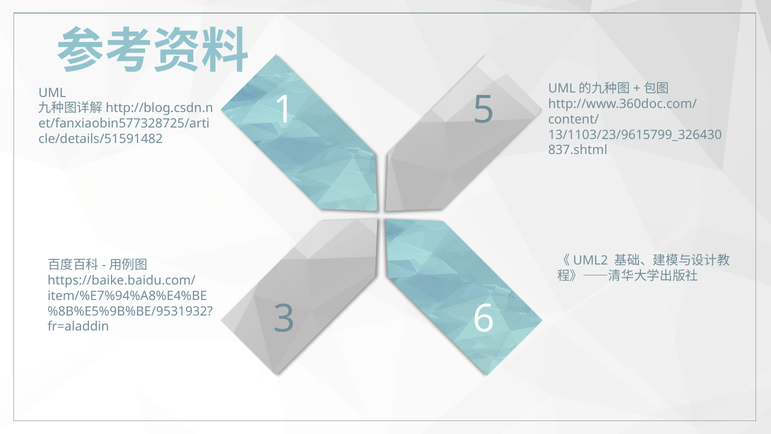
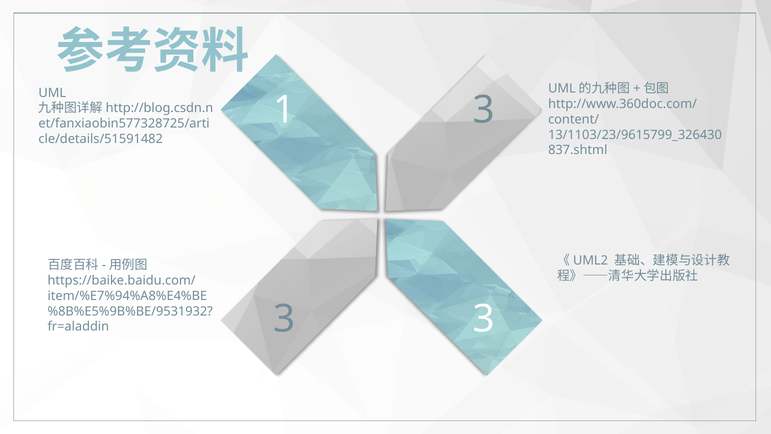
1 5: 5 -> 3 (484, 110)
6: 6 -> 3 (484, 319)
